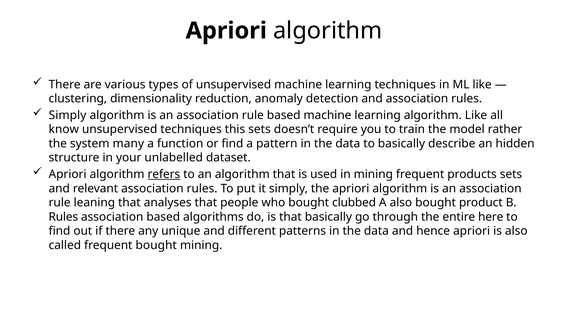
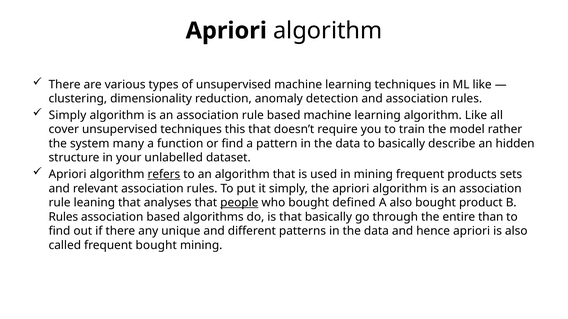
know: know -> cover (64, 130)
this sets: sets -> that (260, 130)
people underline: none -> present (239, 203)
clubbed: clubbed -> defined (354, 203)
here: here -> than (491, 217)
